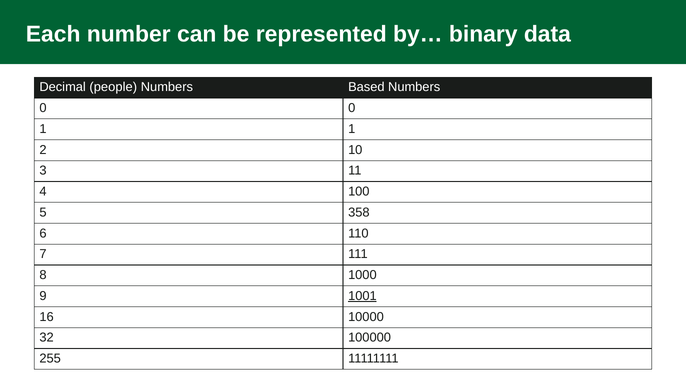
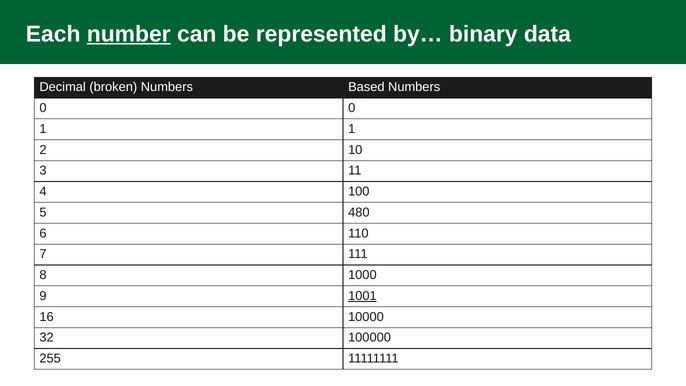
number underline: none -> present (129, 34)
people: people -> broken (113, 87)
358: 358 -> 480 (359, 212)
